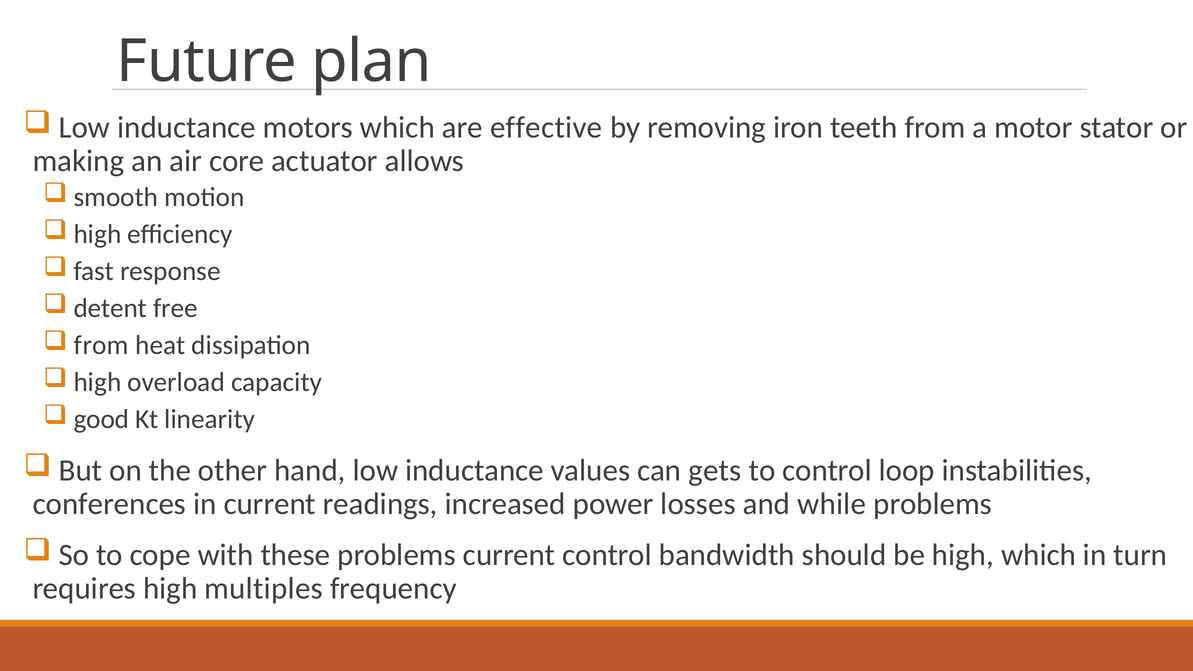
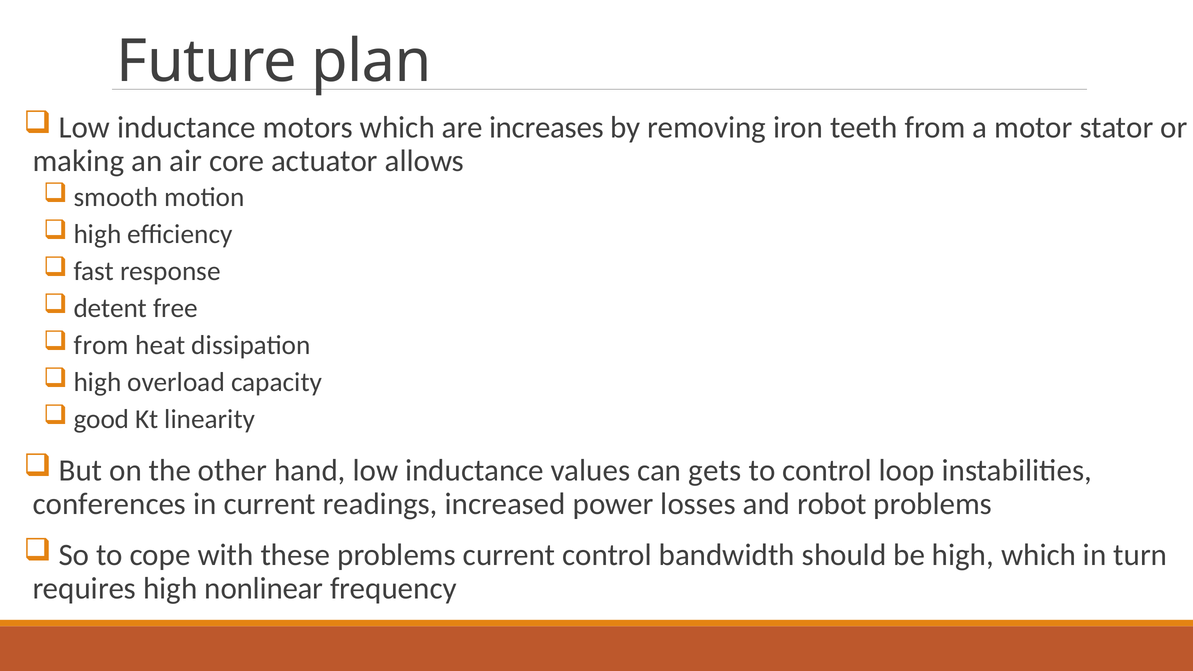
effective: effective -> increases (547, 127)
while: while -> robot (832, 504)
multiples: multiples -> nonlinear (264, 589)
